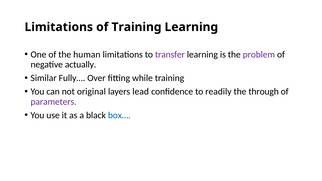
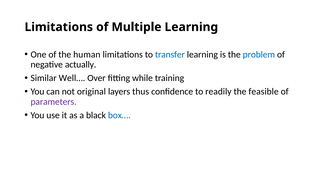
of Training: Training -> Multiple (136, 27)
transfer colour: purple -> blue (170, 54)
problem colour: purple -> blue (259, 54)
Fully…: Fully… -> Well… (72, 78)
lead: lead -> thus (141, 92)
through: through -> feasible (264, 92)
